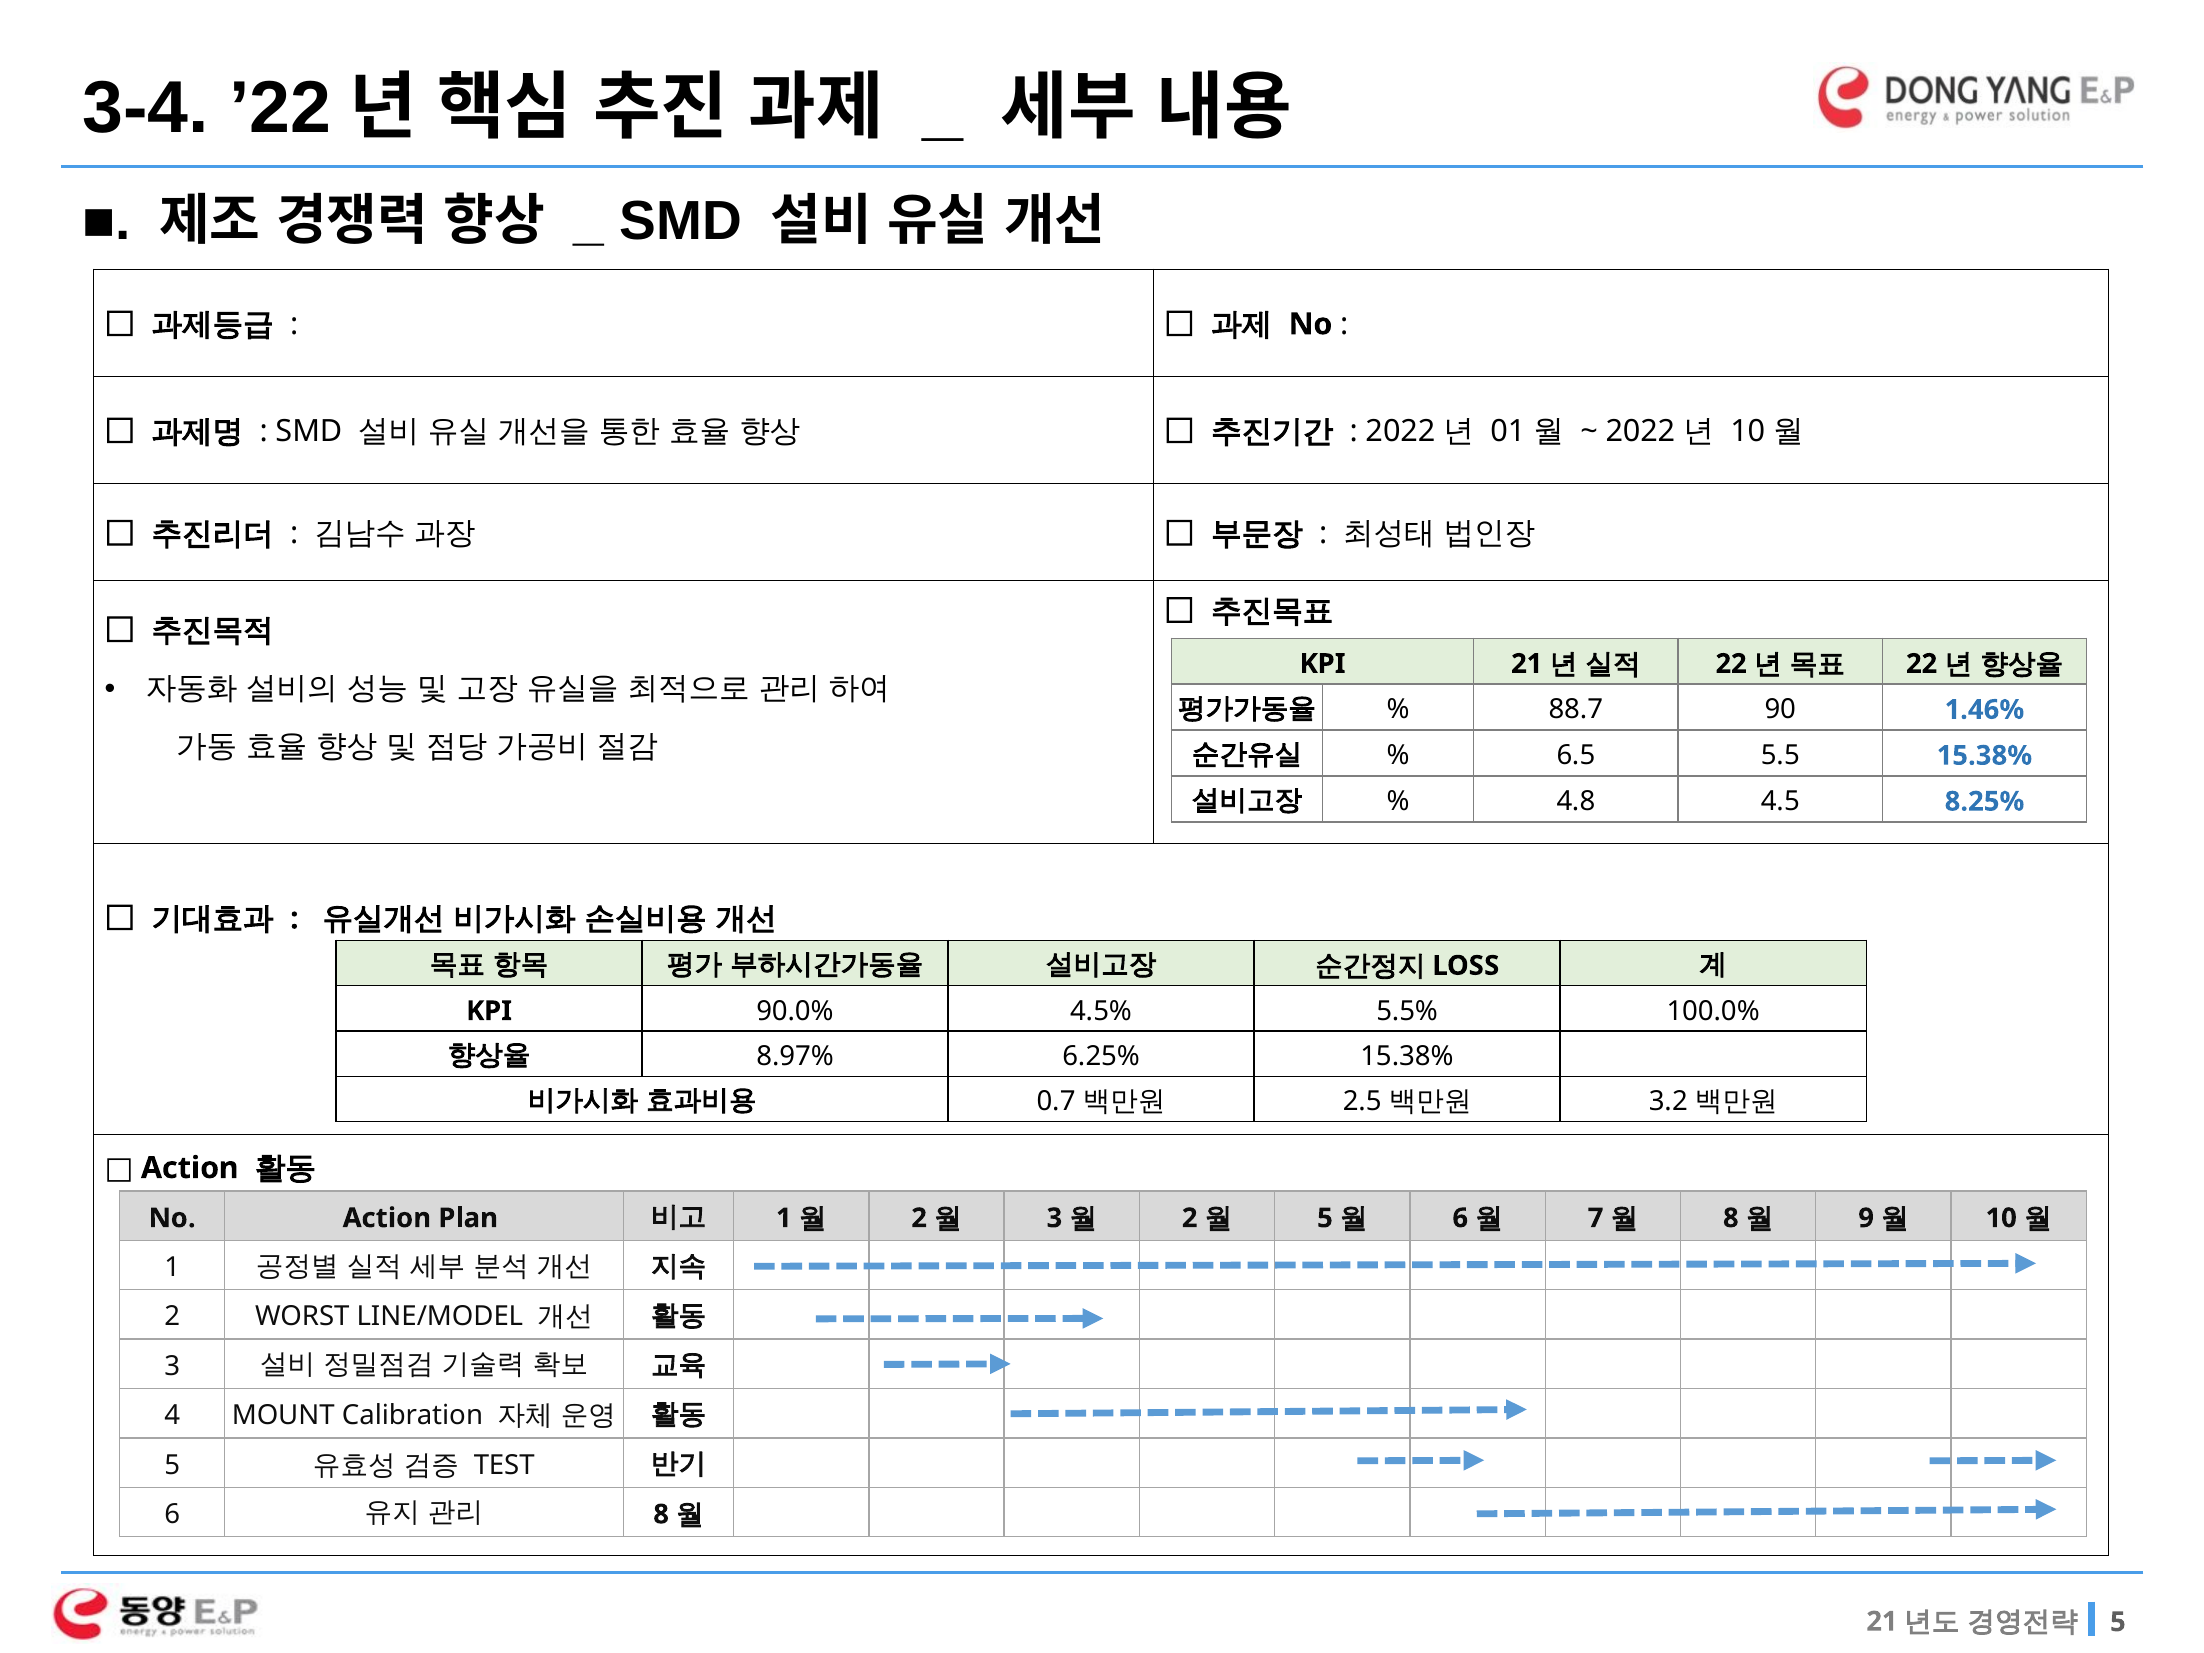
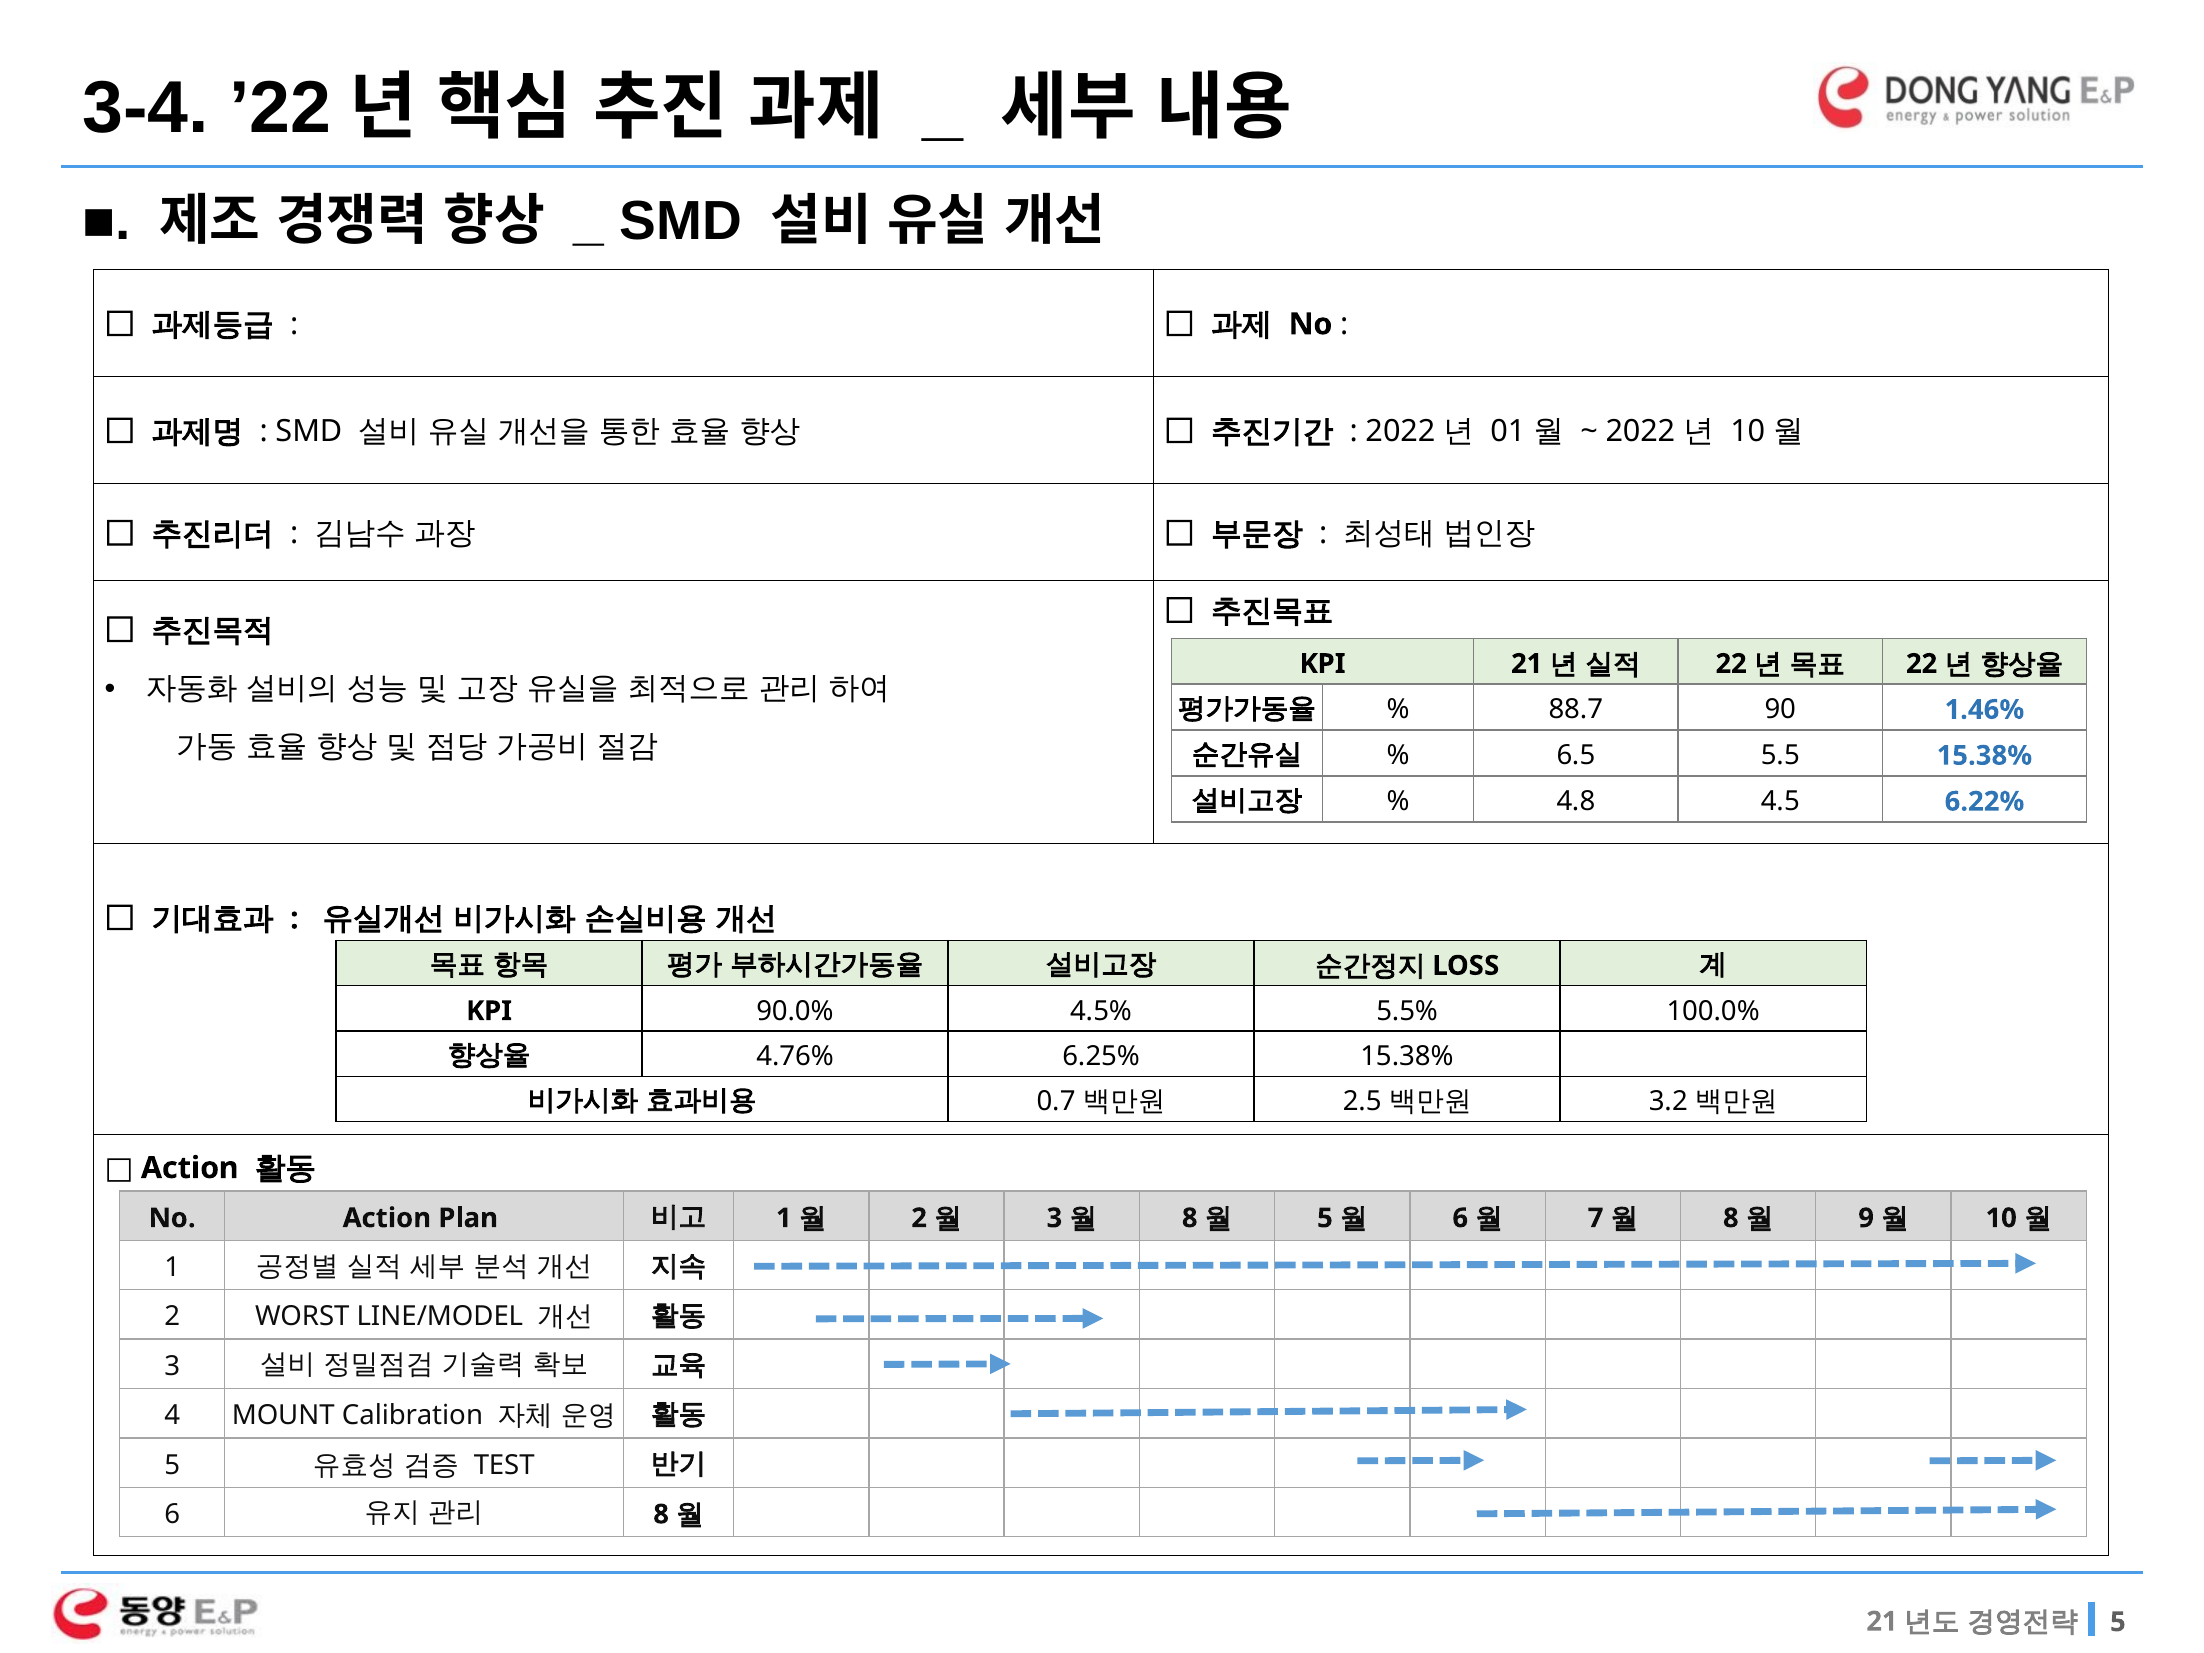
8.25%: 8.25% -> 6.22% (1985, 802)
8.97%: 8.97% -> 4.76% (795, 1056)
2: 2 -> 8 (1190, 1218)
